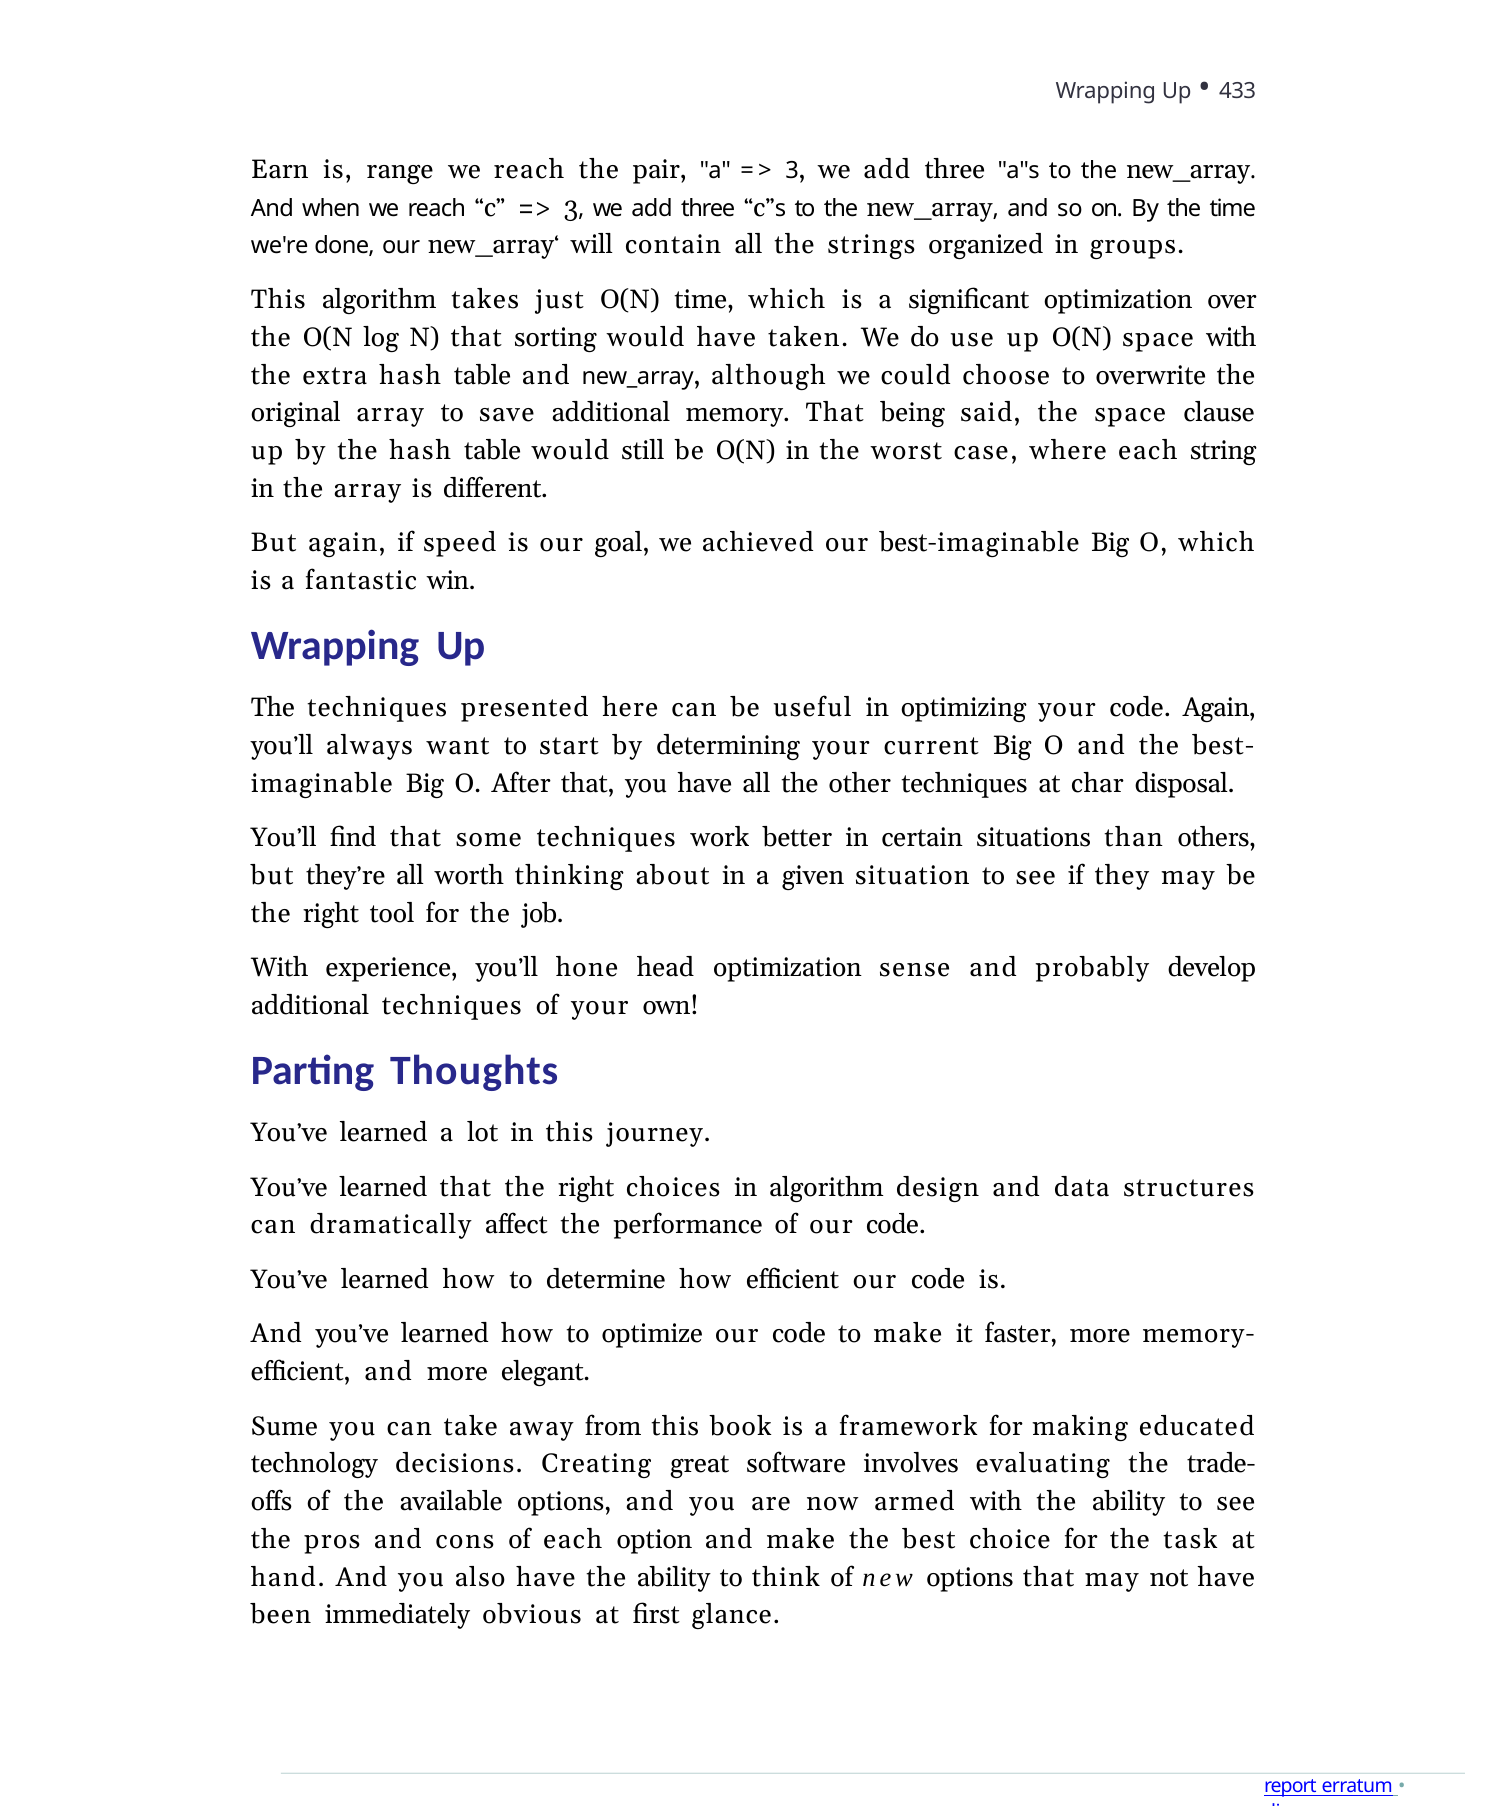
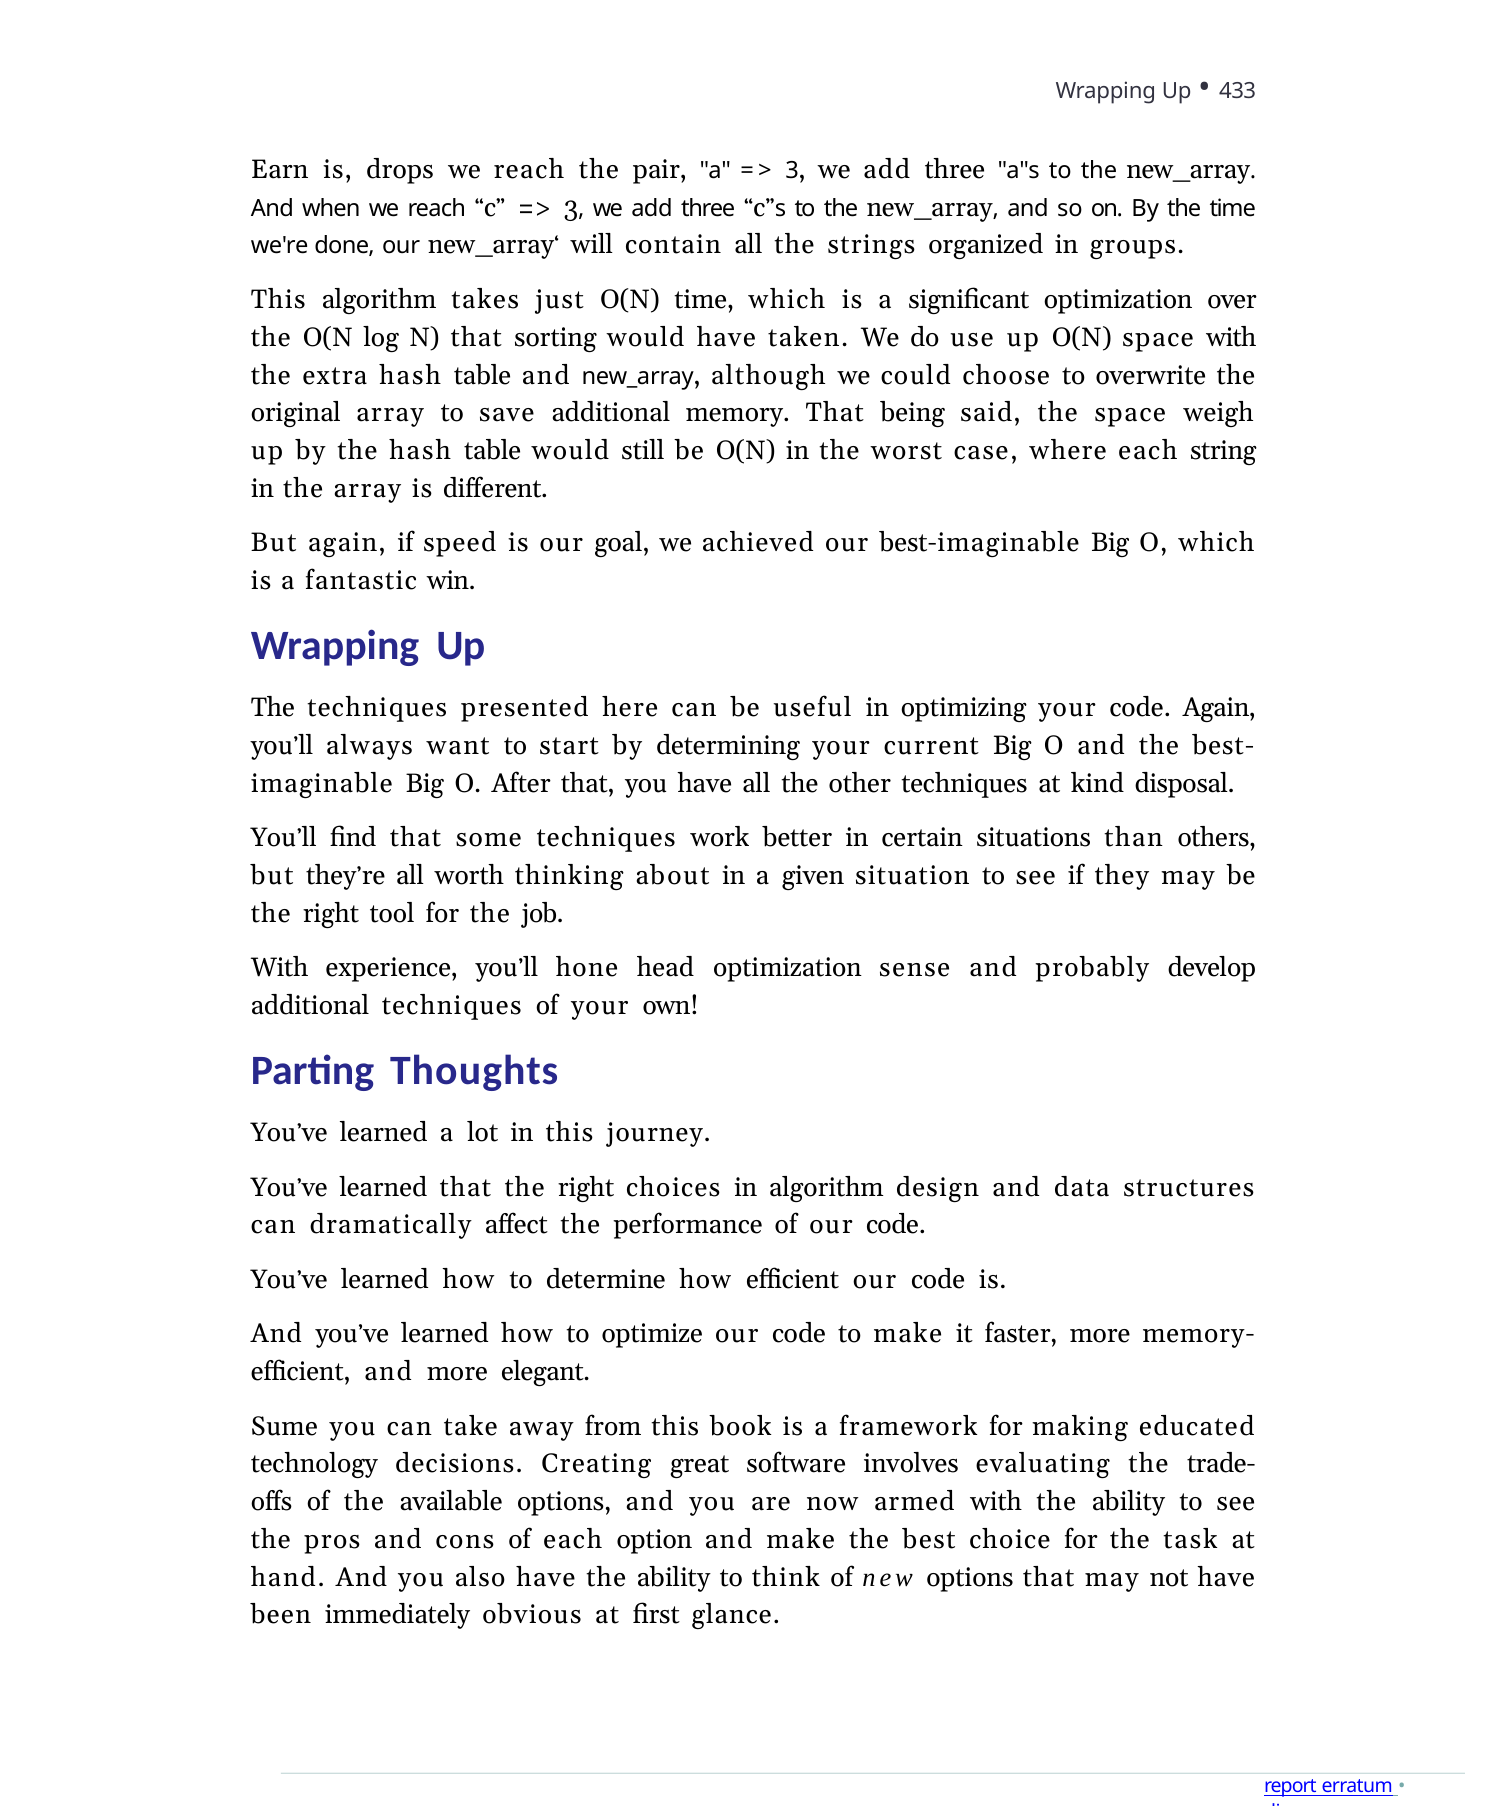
range: range -> drops (400, 170)
clause: clause -> weigh (1219, 413)
char: char -> kind (1098, 783)
